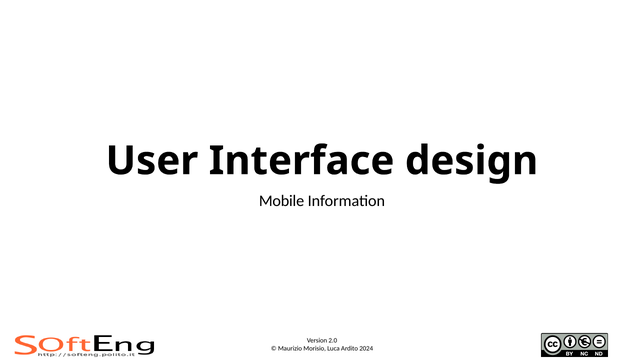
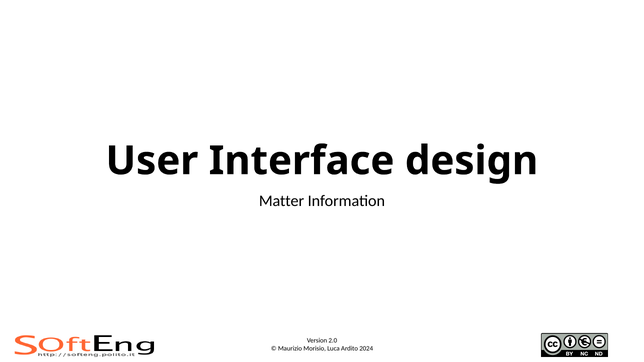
Mobile: Mobile -> Matter (281, 201)
